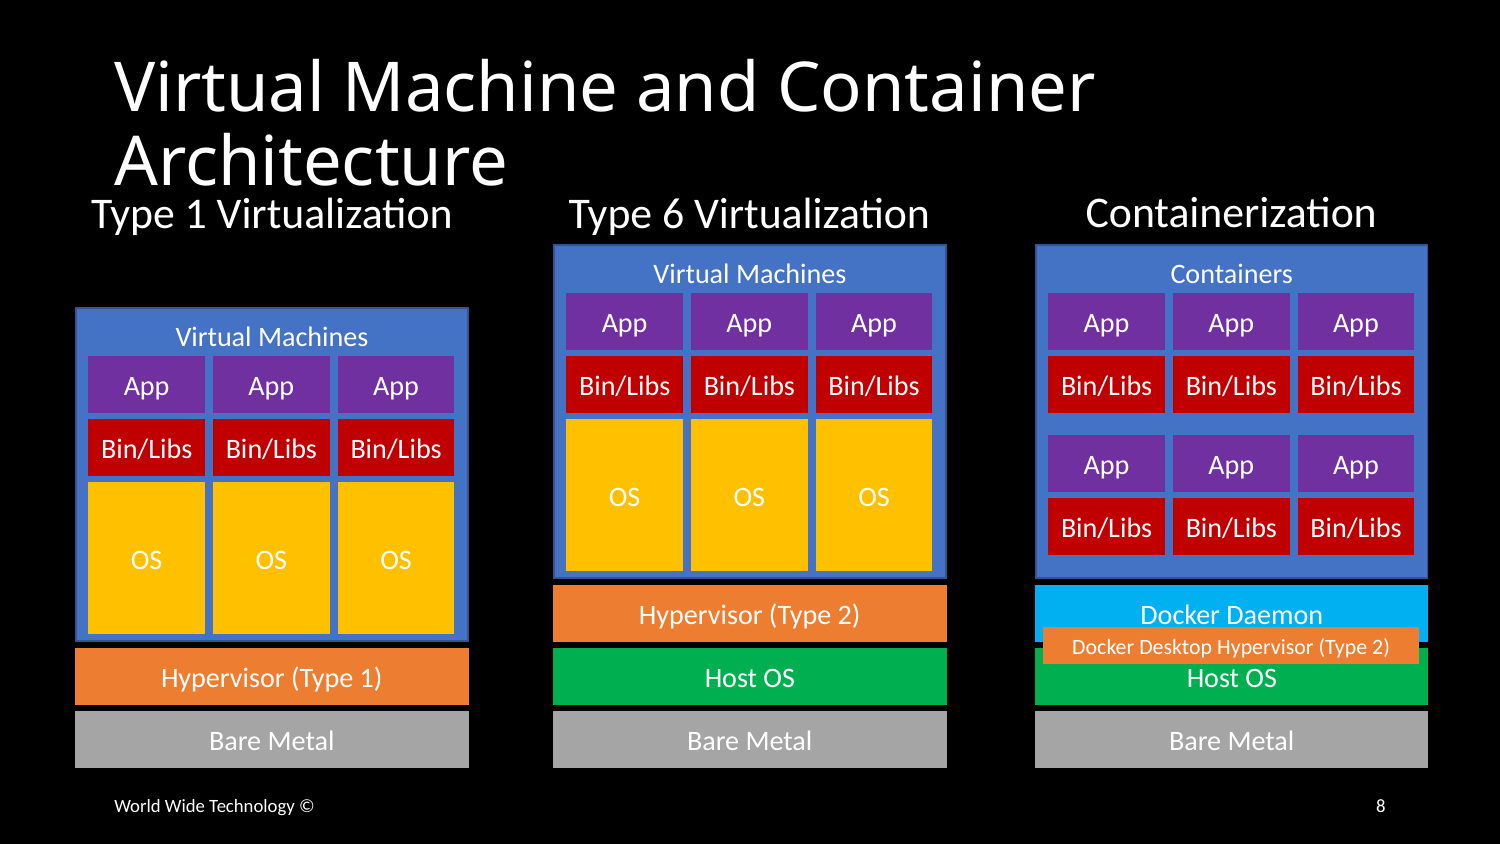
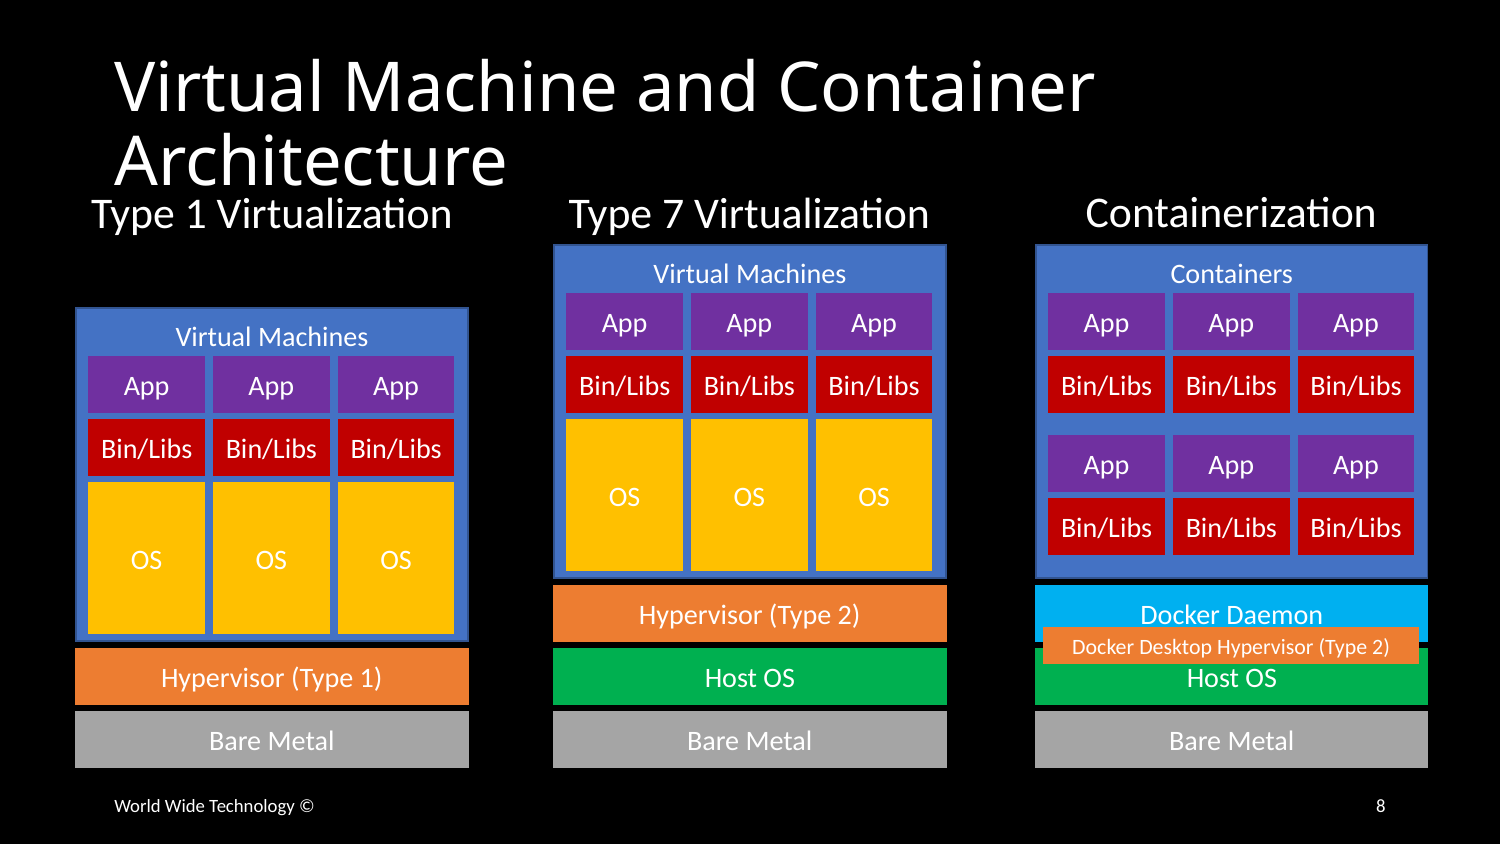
6: 6 -> 7 (673, 214)
